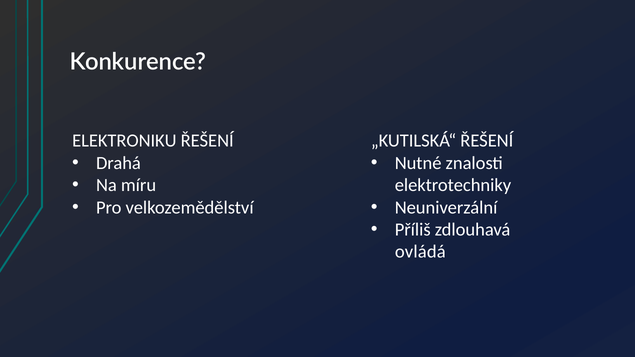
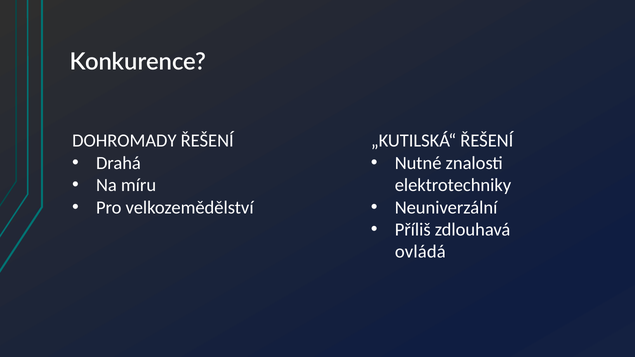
ELEKTRONIKU: ELEKTRONIKU -> DOHROMADY (124, 141)
